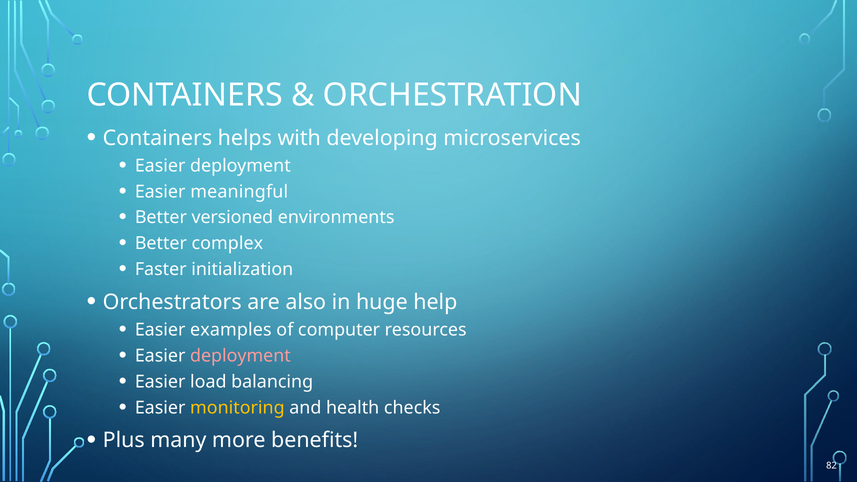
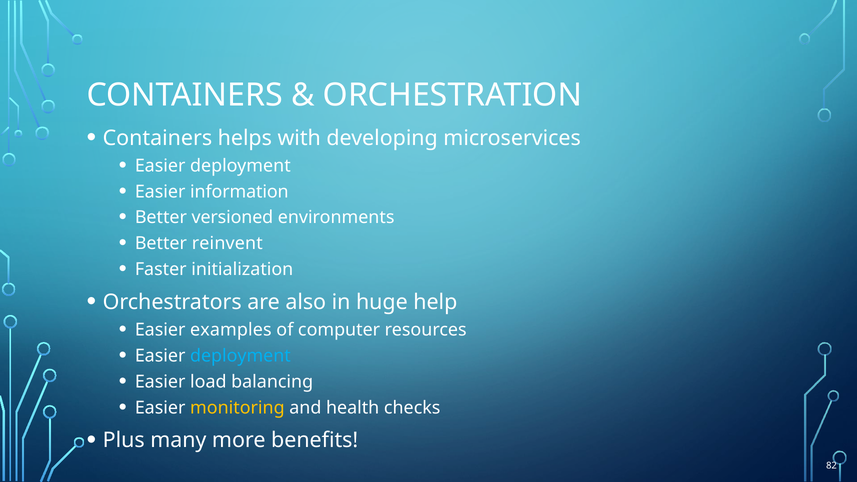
meaningful: meaningful -> information (239, 192)
complex: complex -> reinvent (227, 243)
deployment colour: pink -> light blue (240, 356)
